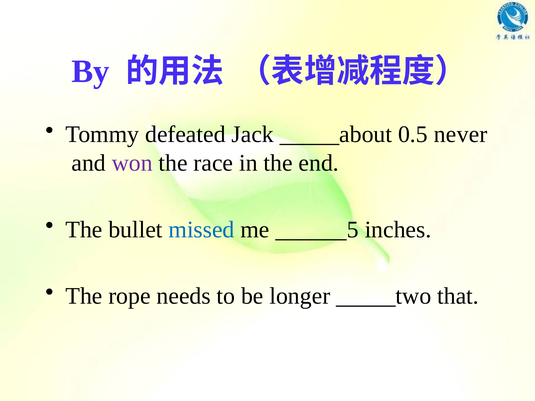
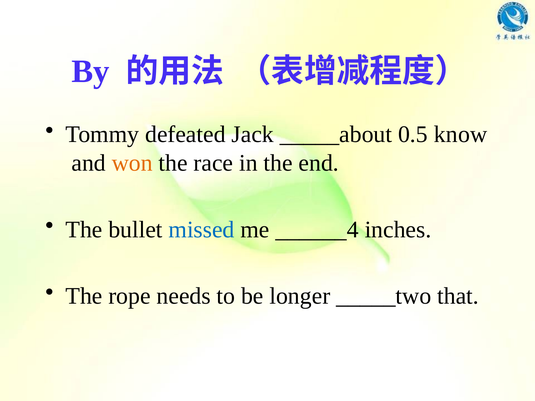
never: never -> know (461, 135)
won colour: purple -> orange (132, 163)
______5: ______5 -> ______4 (317, 230)
